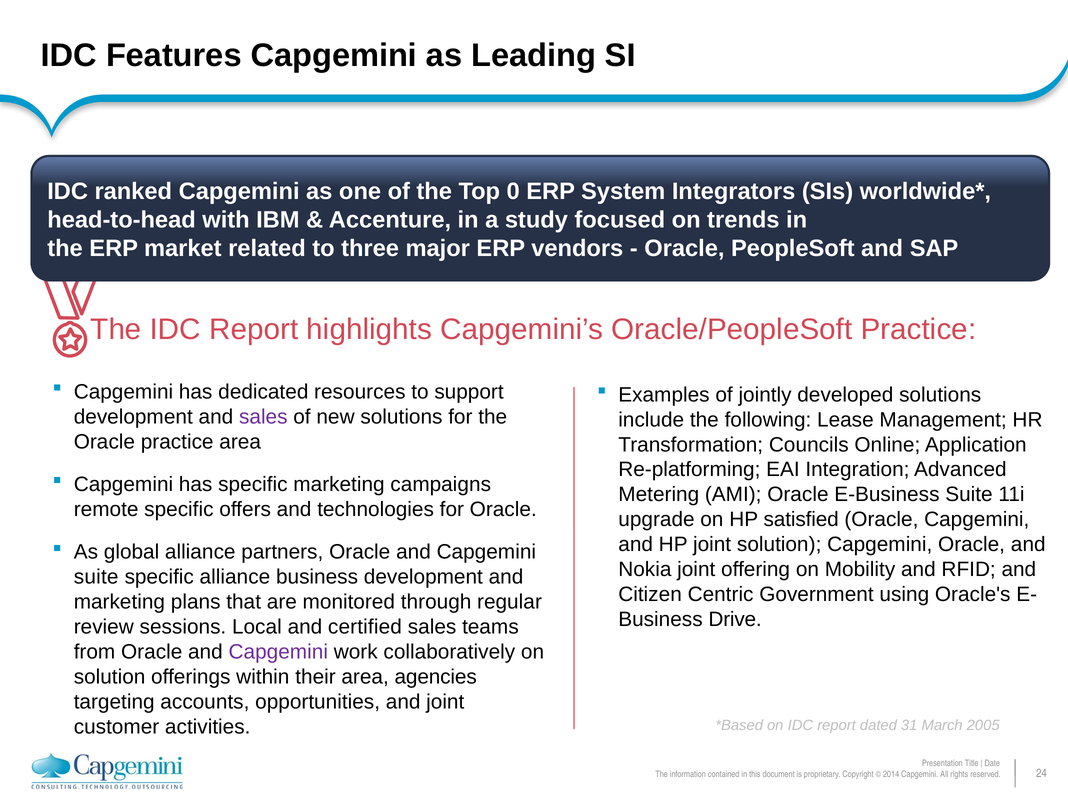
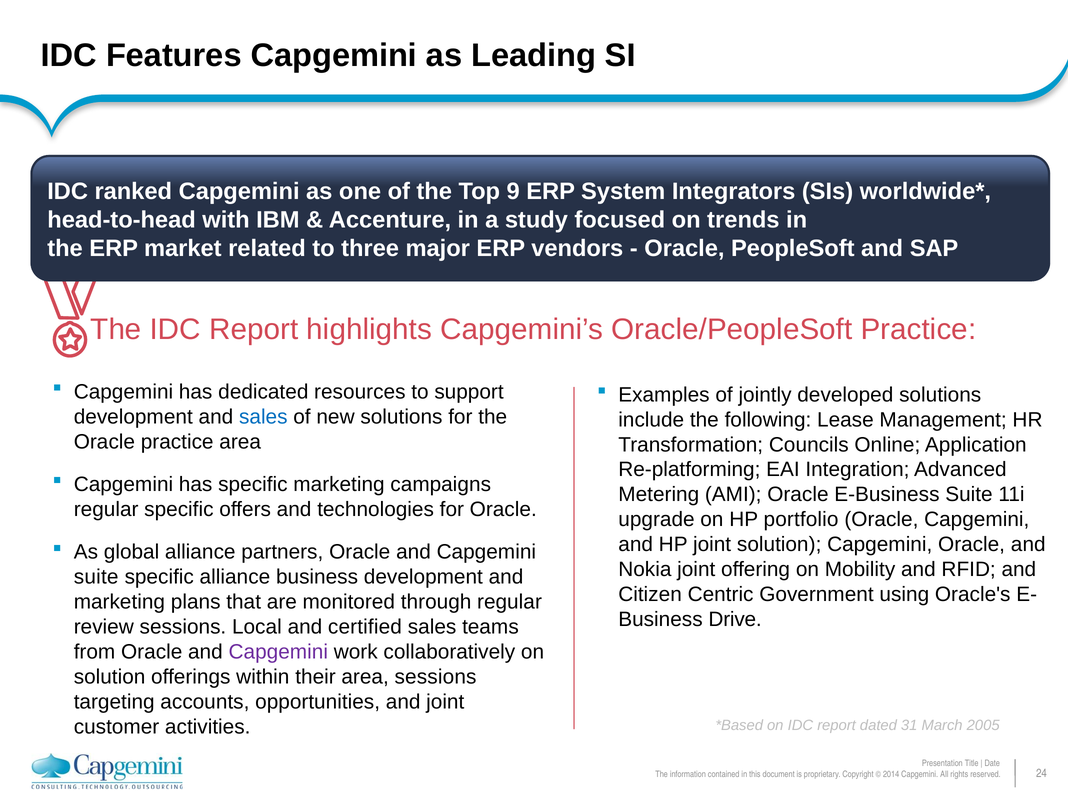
0: 0 -> 9 (513, 191)
sales colour: purple -> blue (263, 417)
remote: remote -> regular (106, 509)
satisfied: satisfied -> portfolio (801, 519)
area agencies: agencies -> sessions (436, 677)
